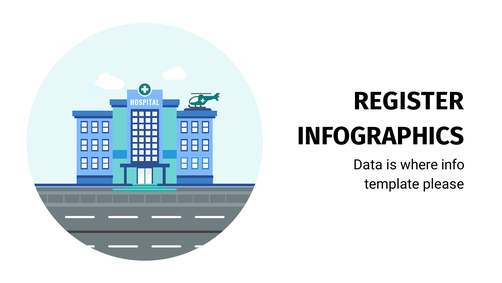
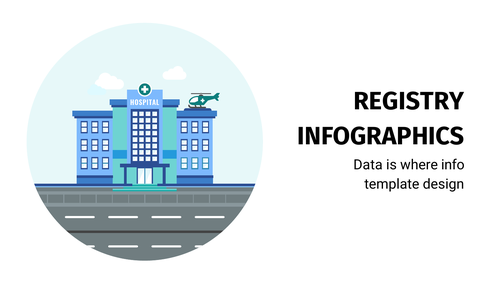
REGISTER: REGISTER -> REGISTRY (409, 101)
please: please -> design (443, 184)
